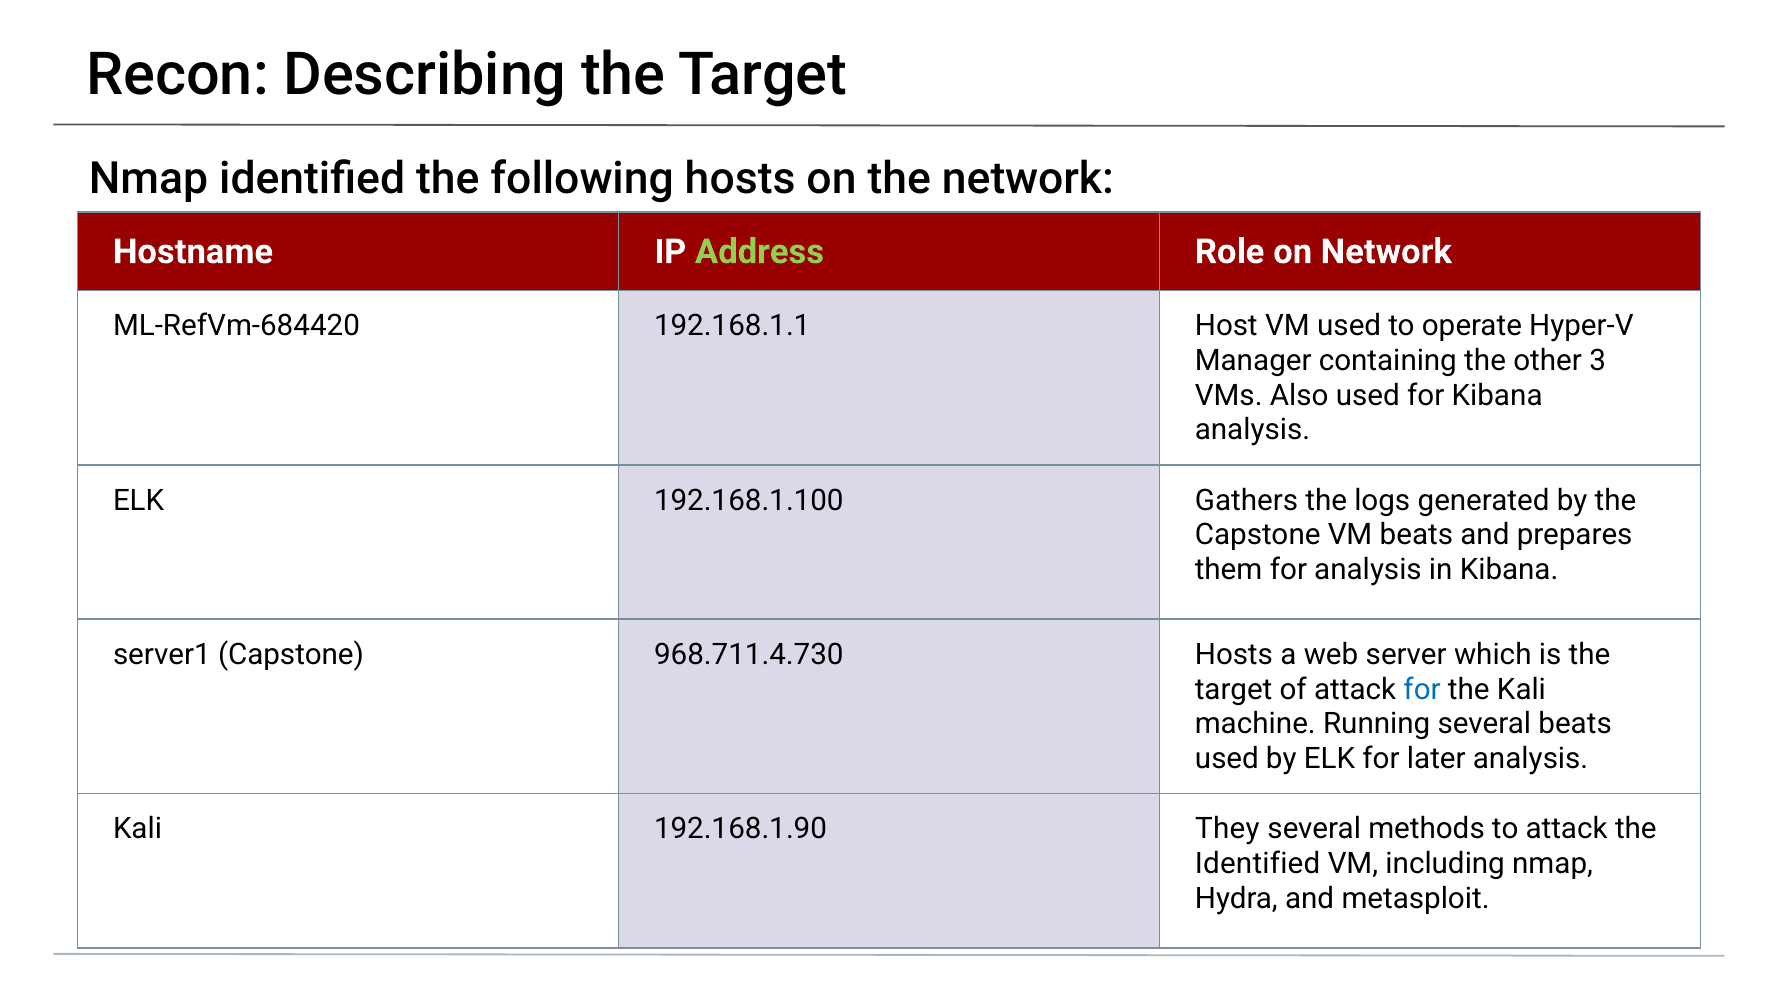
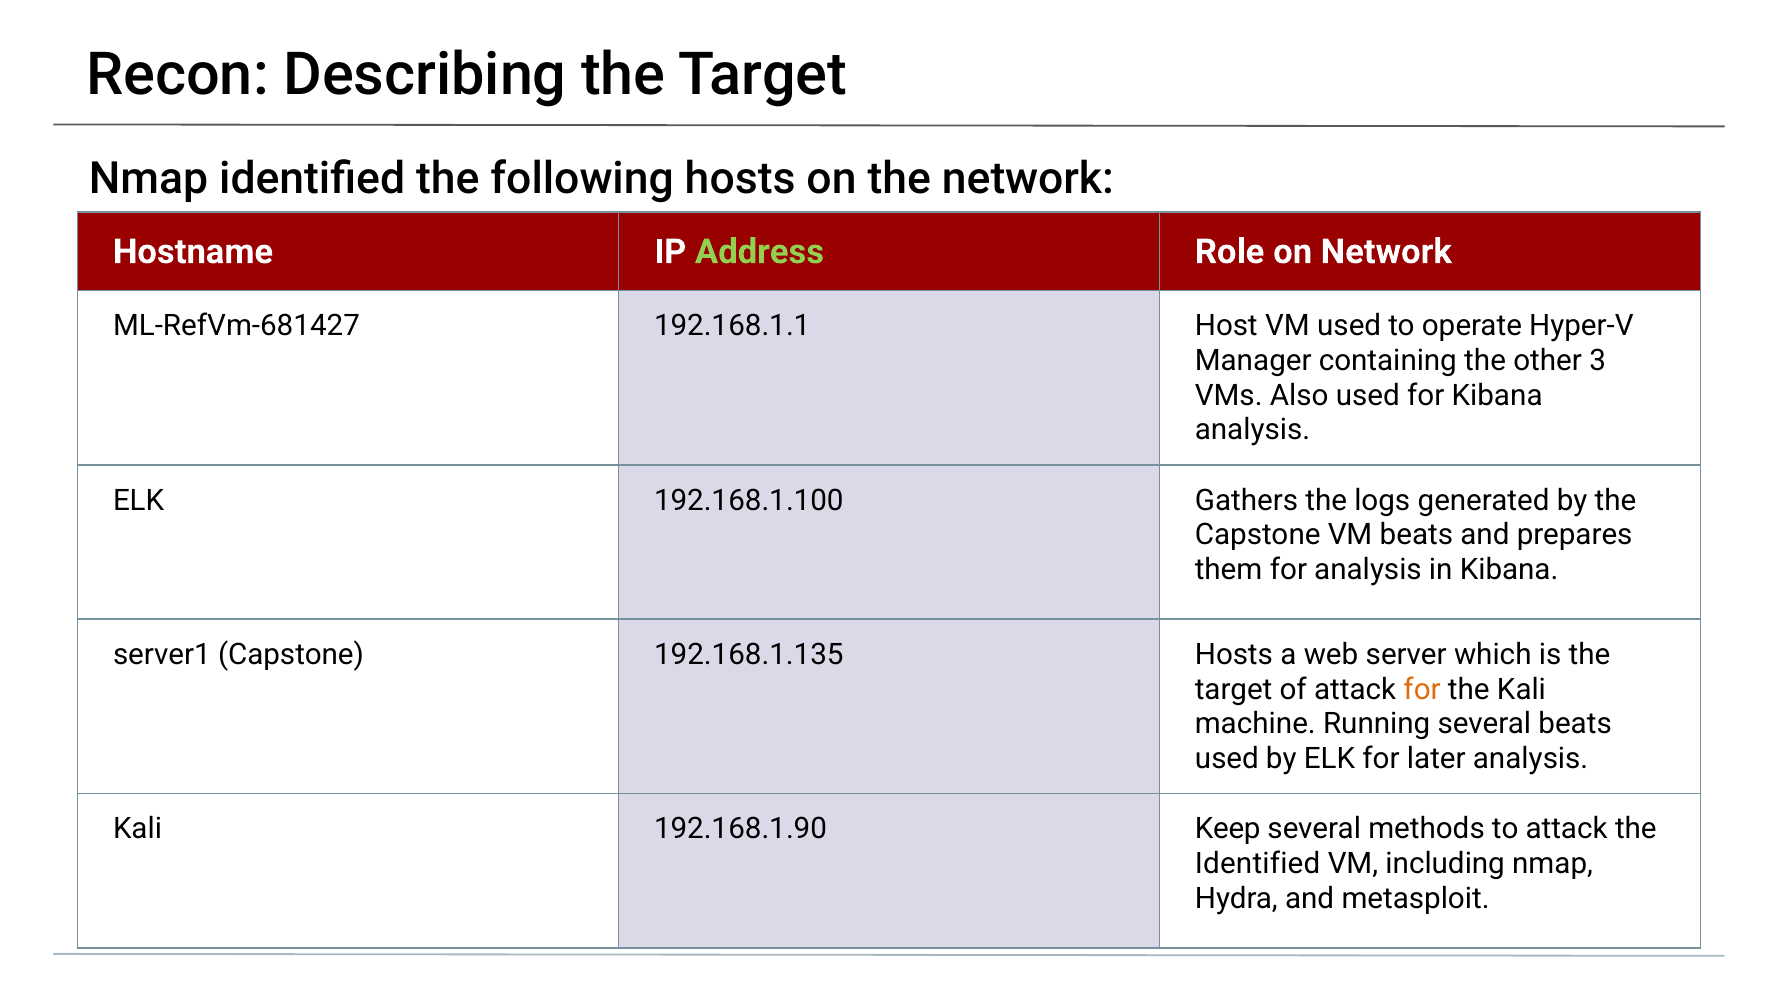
ML-RefVm-684420: ML-RefVm-684420 -> ML-RefVm-681427 (236, 326)
968.711.4.730: 968.711.4.730 -> 192.168.1.135 (749, 655)
for colour: blue -> orange (1422, 689)
They: They -> Keep (1228, 829)
